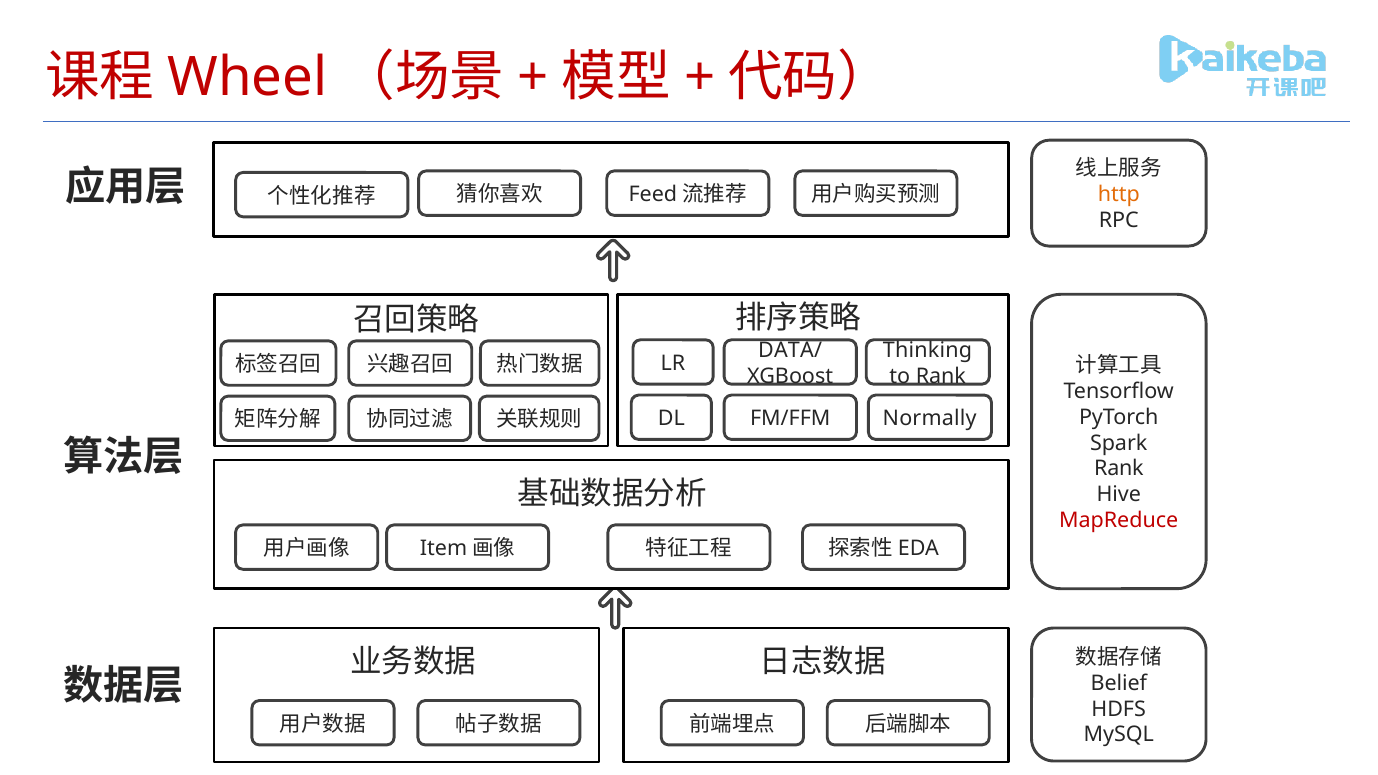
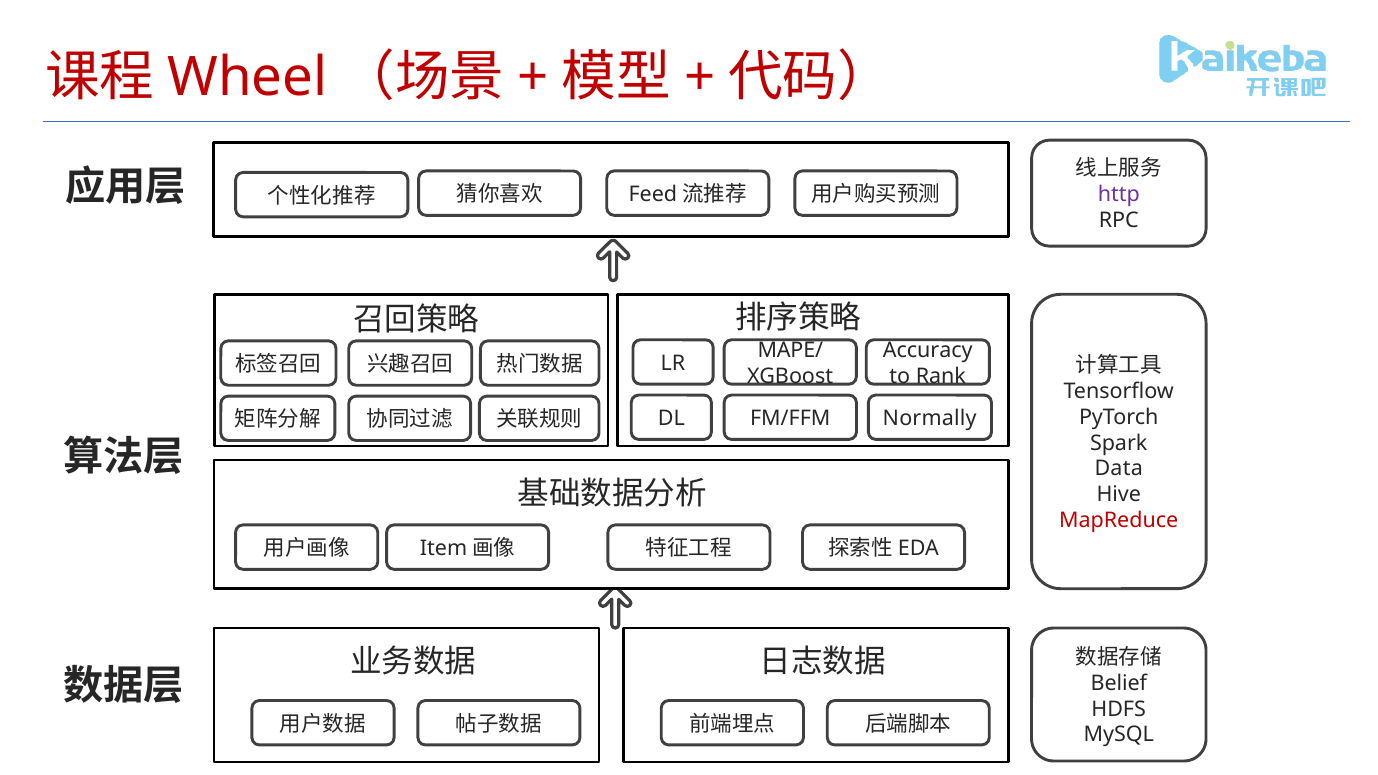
http colour: orange -> purple (1119, 195)
DATA/: DATA/ -> MAPE/ (790, 351)
Thinking: Thinking -> Accuracy (928, 351)
Rank: Rank -> Data (1119, 469)
